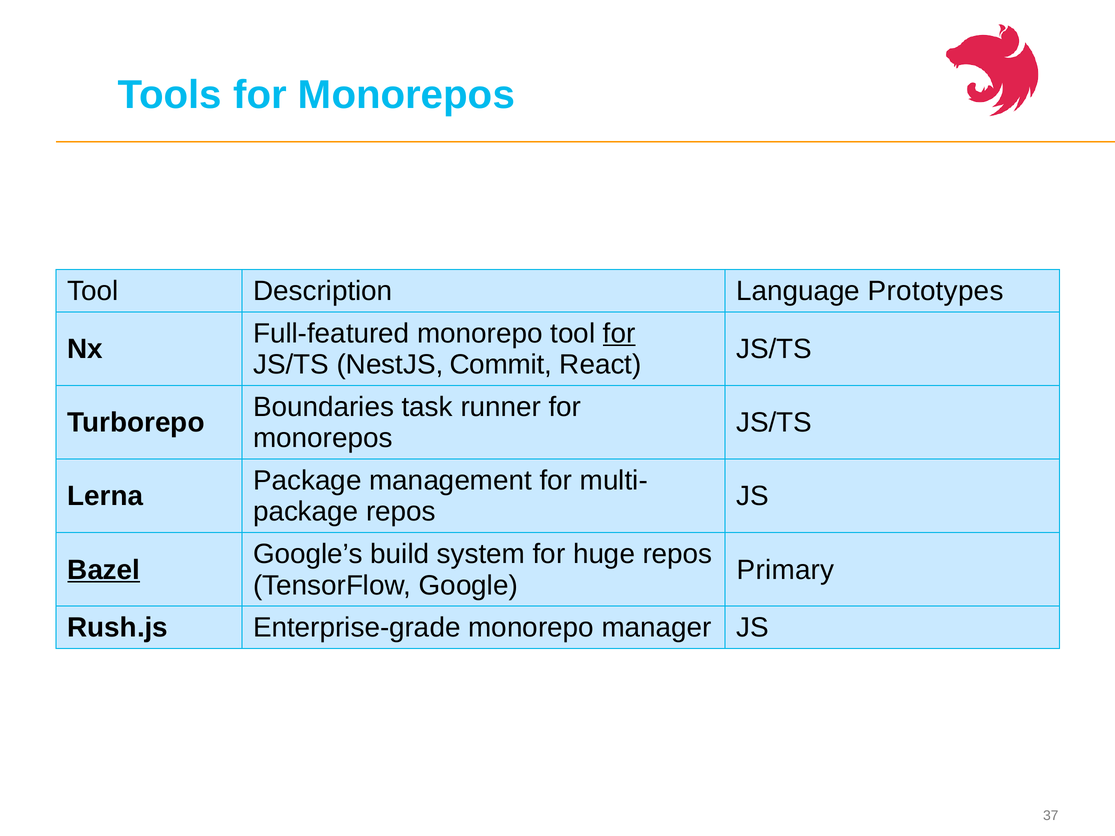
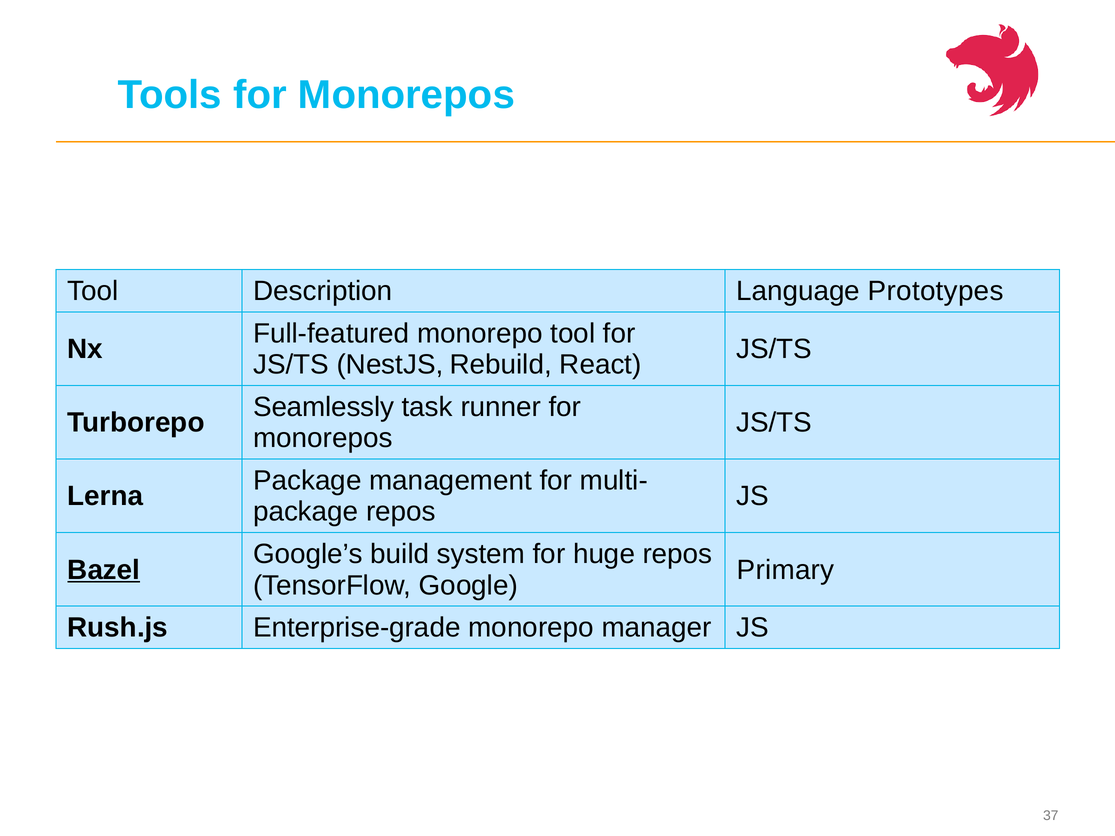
for underline: present -> none (619, 334)
Commit: Commit -> Rebuild (501, 365)
Boundaries: Boundaries -> Seamlessly (324, 407)
